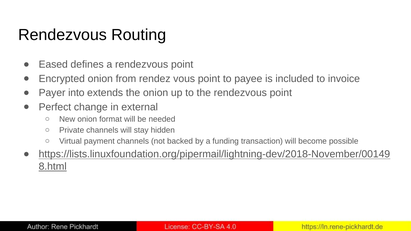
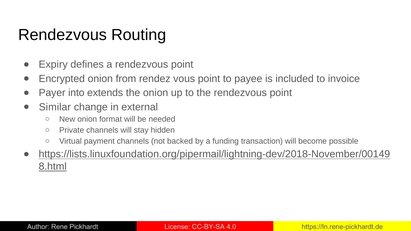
Eased: Eased -> Expiry (53, 65)
Perfect: Perfect -> Similar (55, 107)
